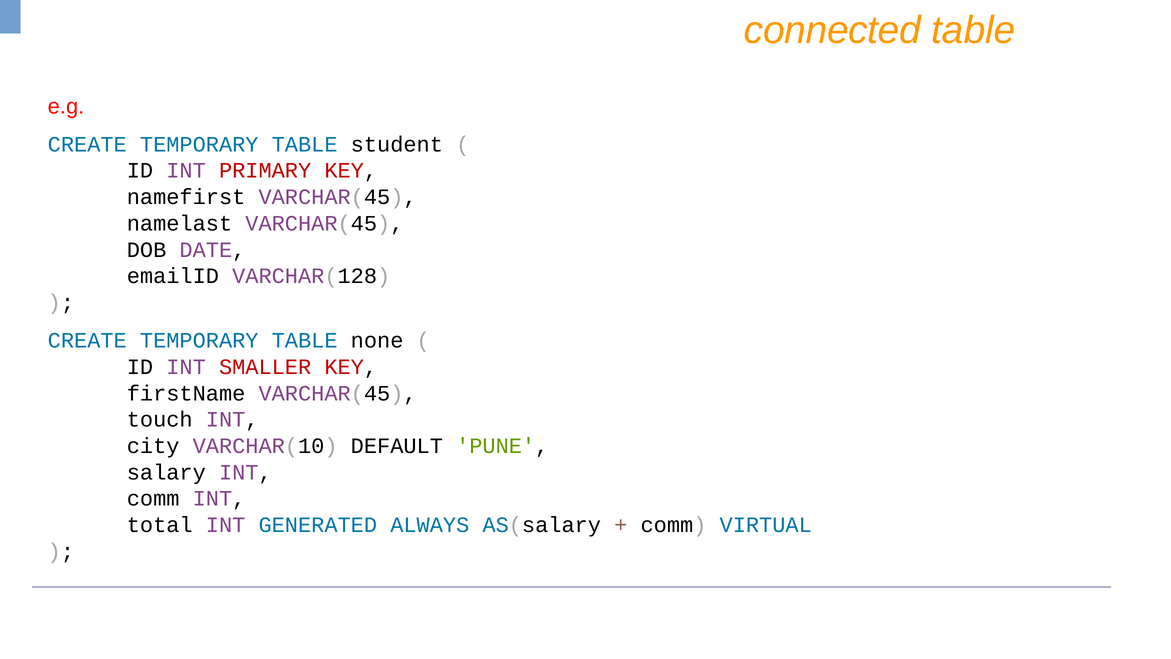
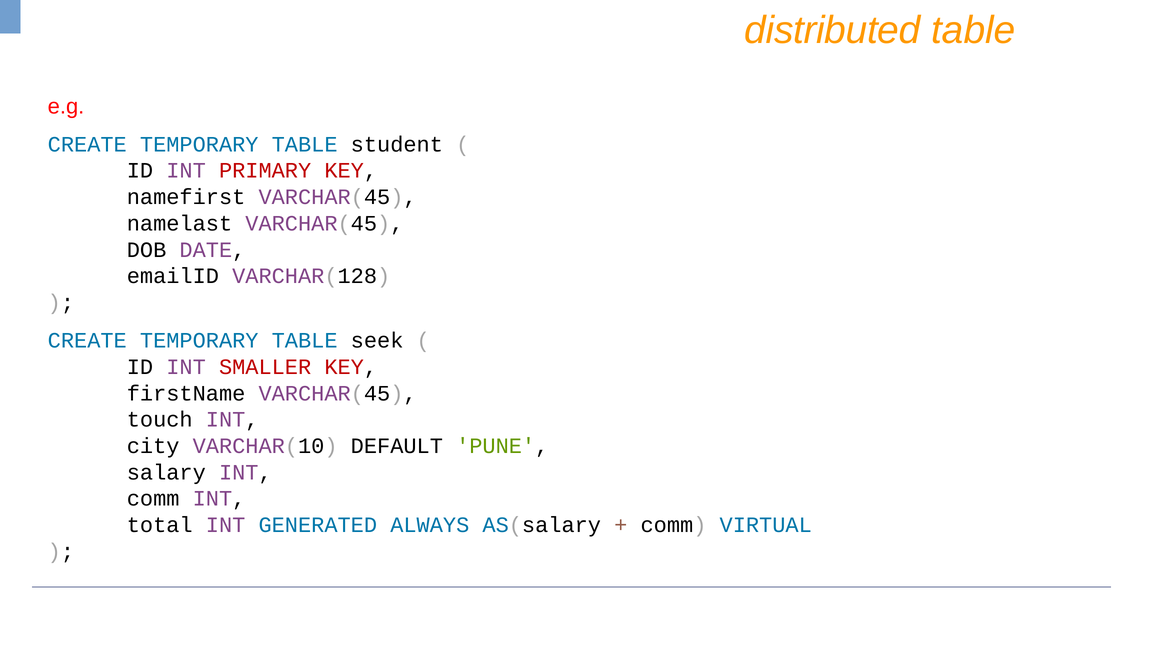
connected: connected -> distributed (832, 30)
none: none -> seek (377, 340)
